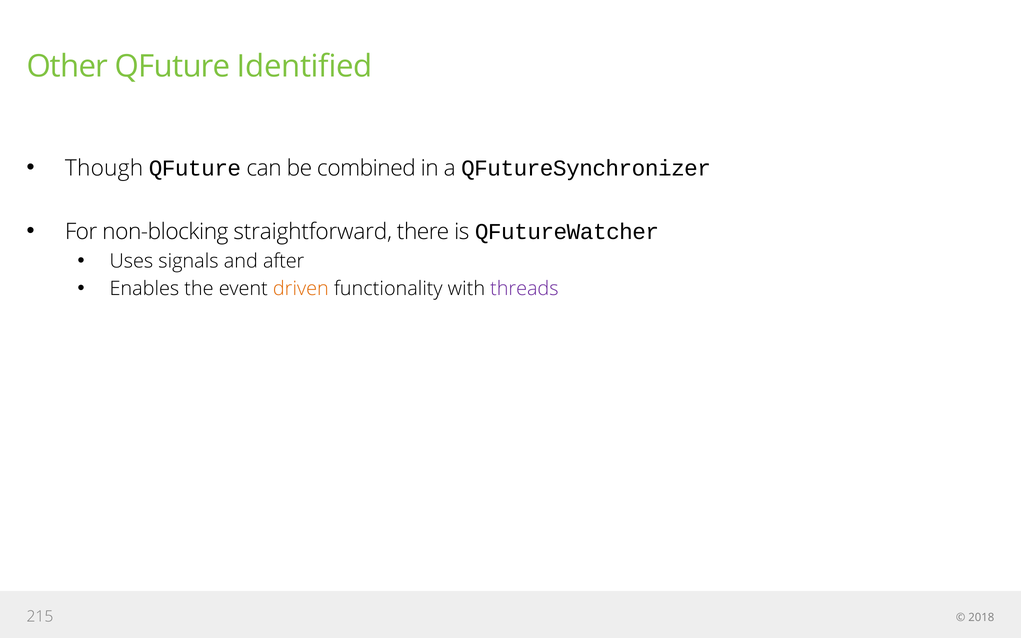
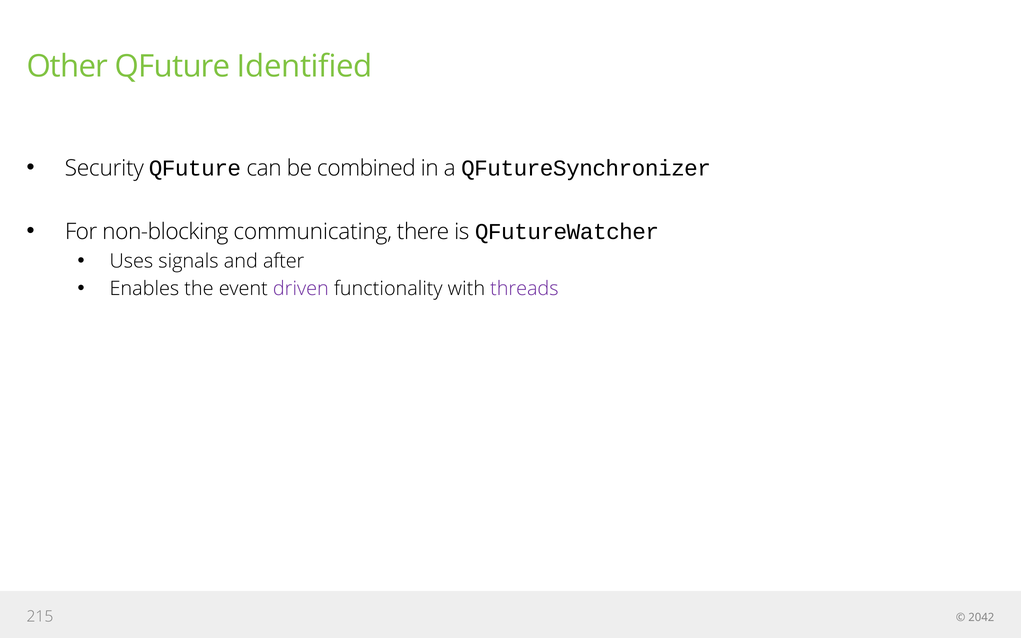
Though: Though -> Security (104, 168)
straightforward: straightforward -> communicating (313, 232)
driven colour: orange -> purple (301, 289)
2018: 2018 -> 2042 (981, 618)
